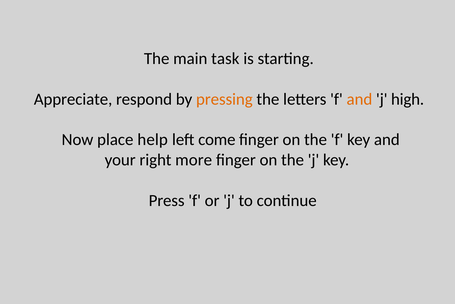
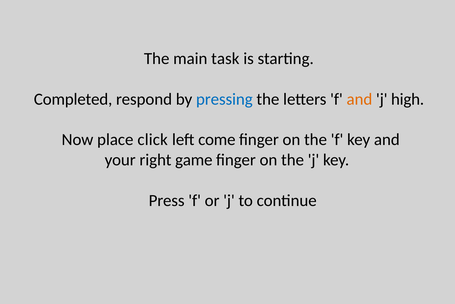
Appreciate: Appreciate -> Completed (73, 99)
pressing colour: orange -> blue (224, 99)
help: help -> click (153, 139)
more: more -> game (194, 160)
